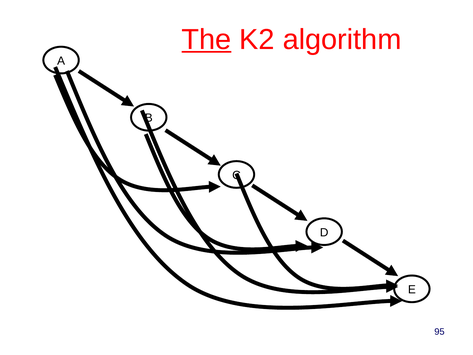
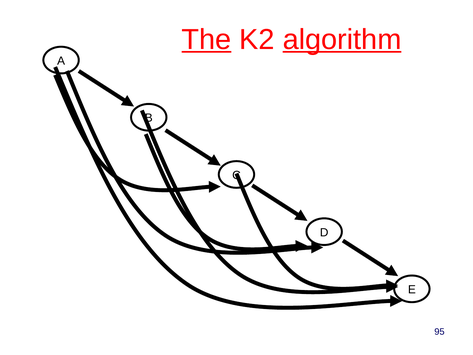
algorithm underline: none -> present (342, 39)
